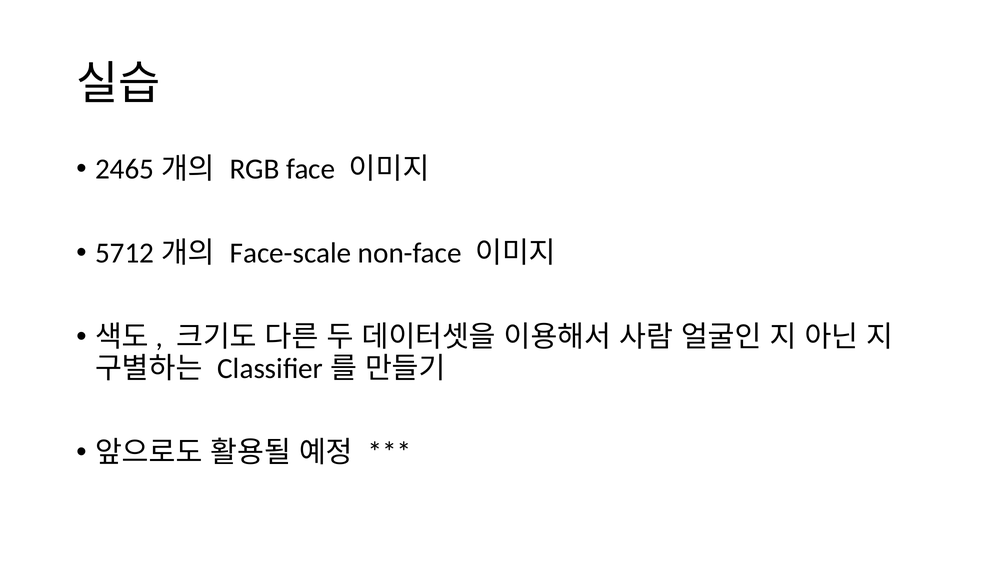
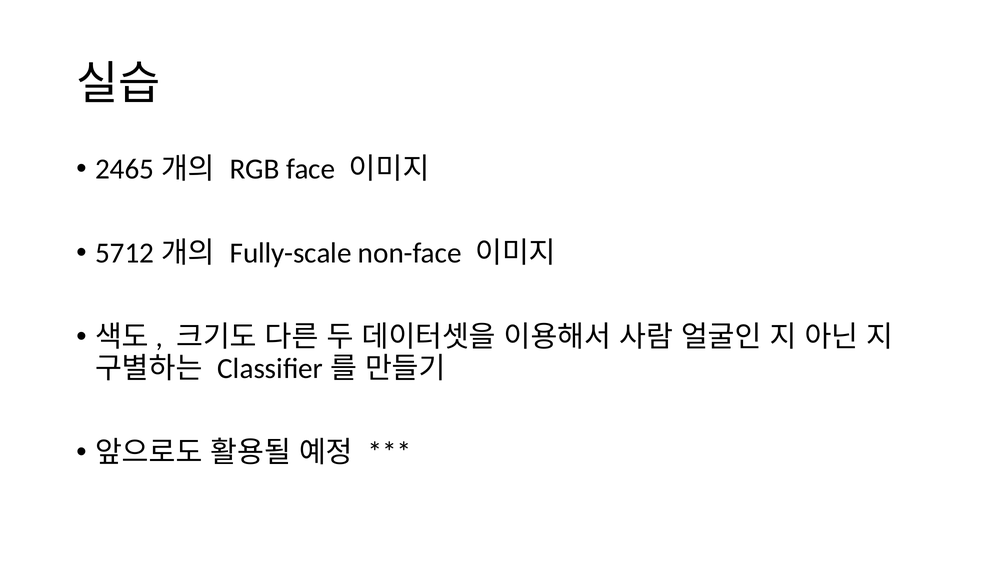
Face-scale: Face-scale -> Fully-scale (291, 253)
